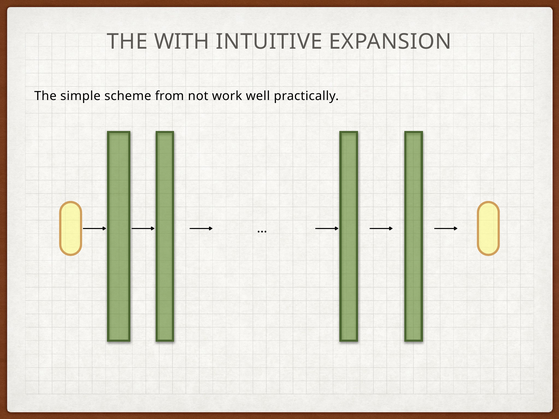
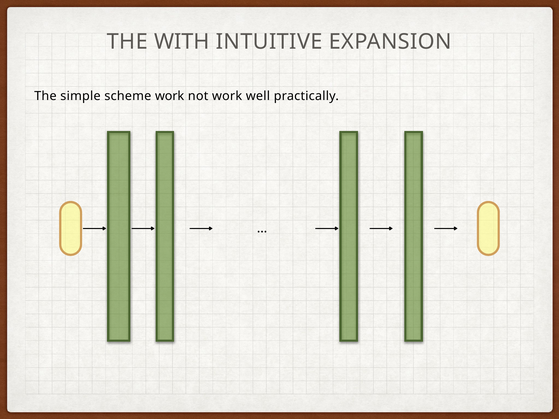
scheme from: from -> work (170, 96)
